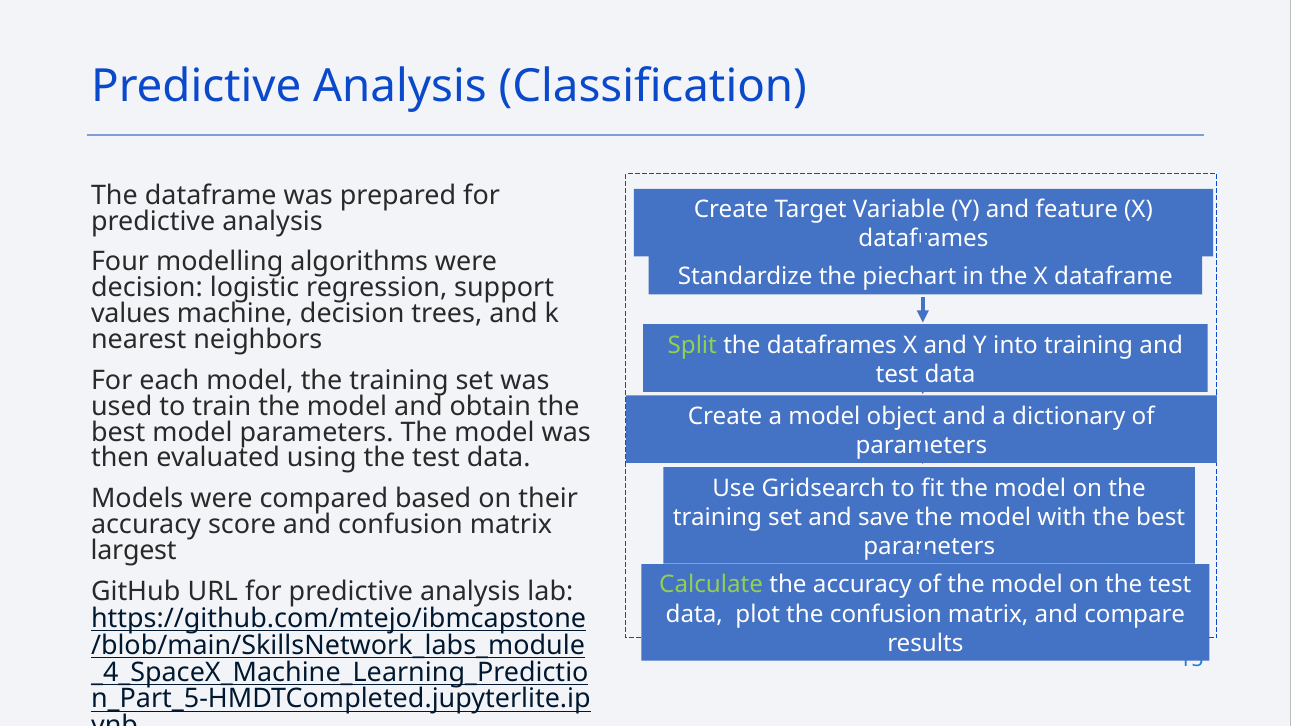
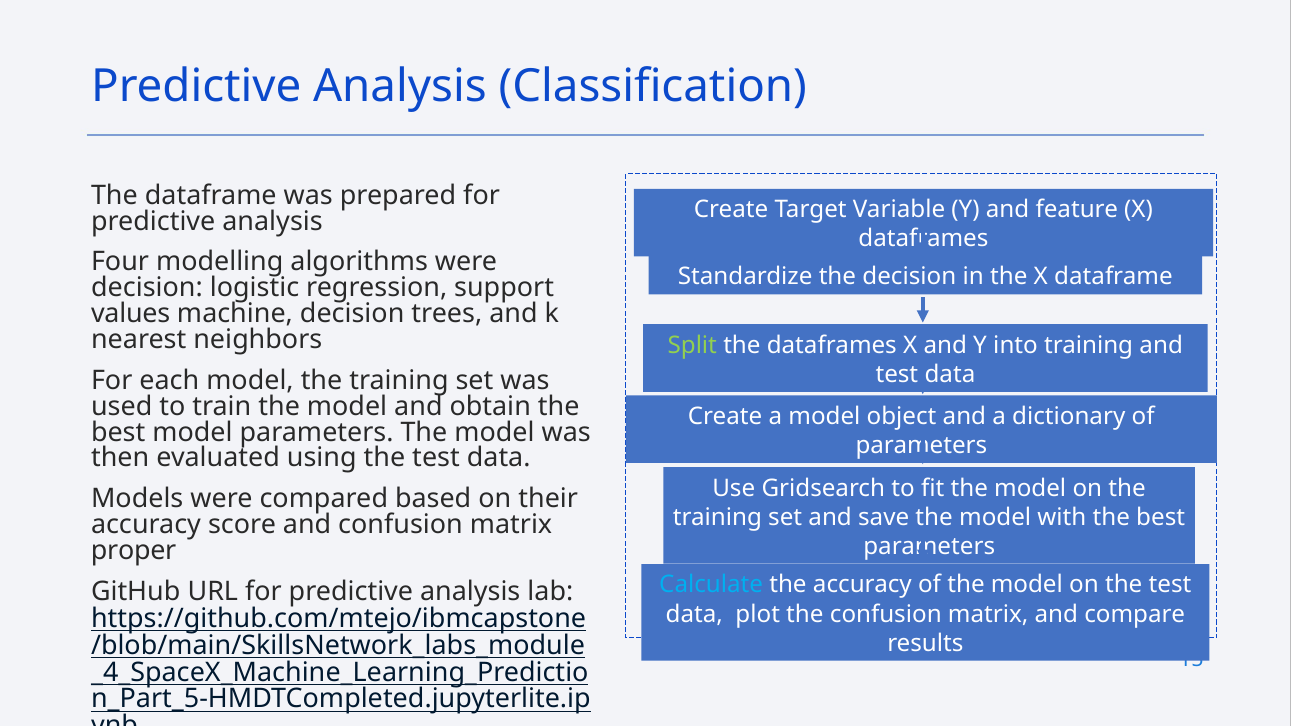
the piechart: piechart -> decision (909, 277)
largest: largest -> proper (134, 551)
Calculate colour: light green -> light blue (711, 585)
